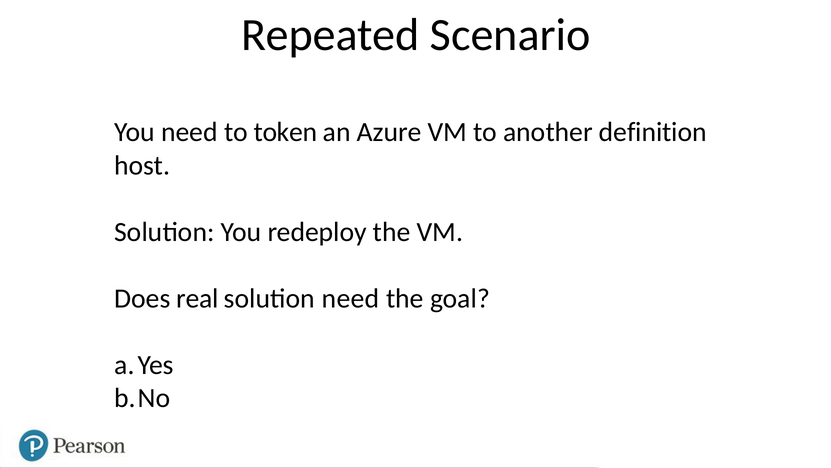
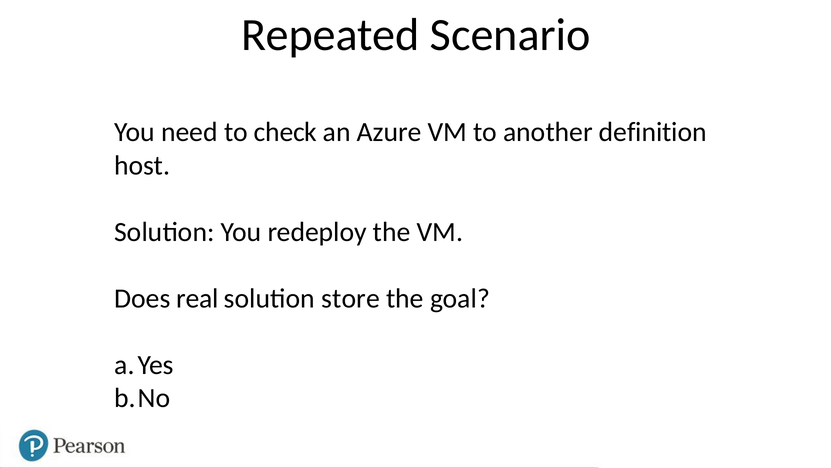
token: token -> check (285, 132)
solution need: need -> store (351, 298)
